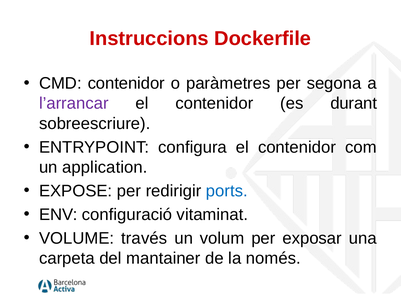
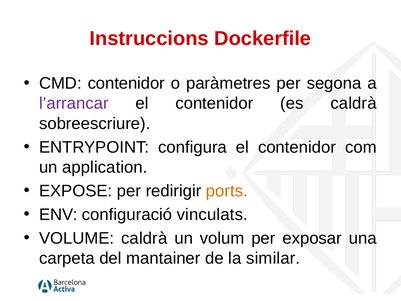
es durant: durant -> caldrà (354, 103)
ports colour: blue -> orange (227, 191)
vitaminat: vitaminat -> vinculats (212, 214)
VOLUME través: través -> caldrà (144, 238)
només: només -> similar (273, 258)
